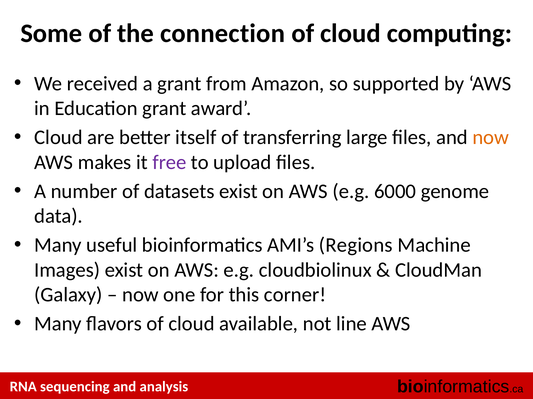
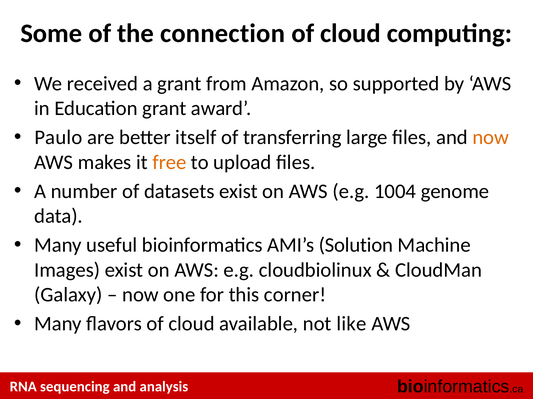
Cloud: Cloud -> Paulo (58, 138)
free colour: purple -> orange (169, 163)
6000: 6000 -> 1004 (395, 192)
Regions: Regions -> Solution (356, 246)
line: line -> like (351, 324)
